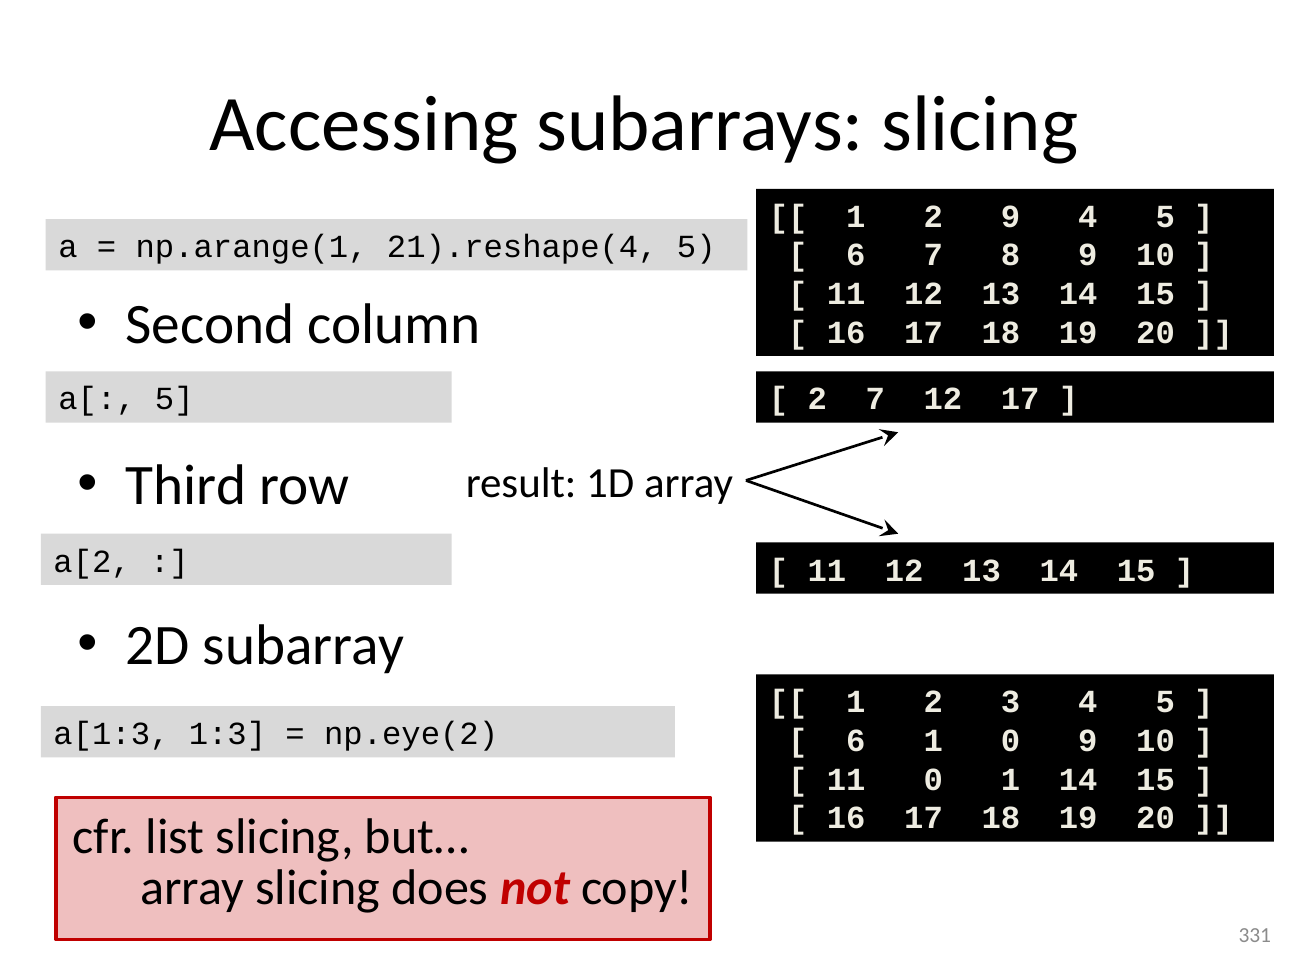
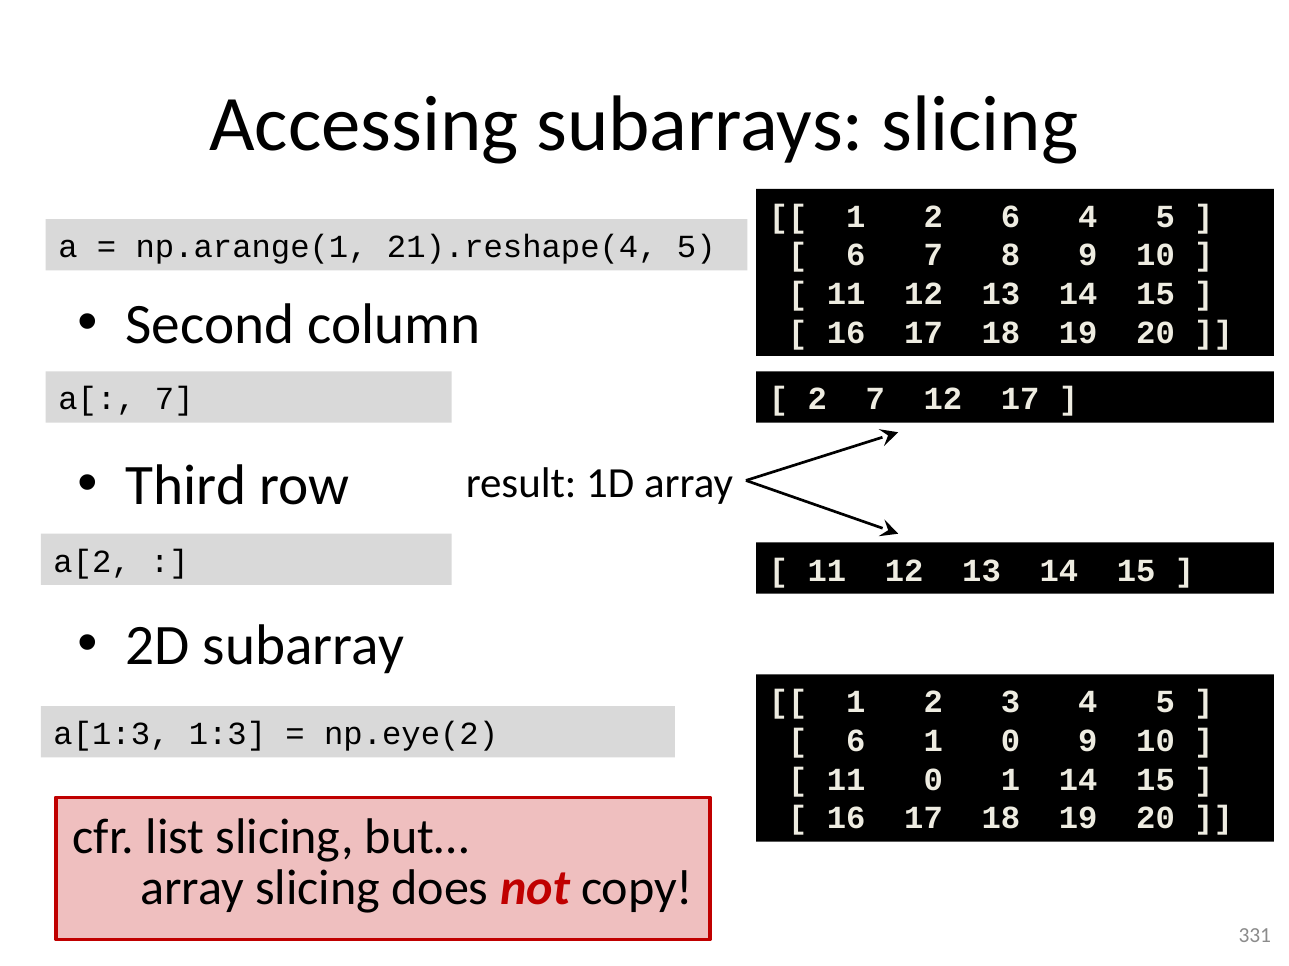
2 9: 9 -> 6 (1011, 217)
a[ 5: 5 -> 7 (174, 400)
